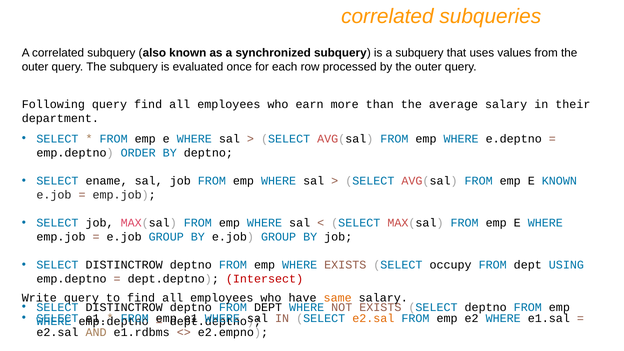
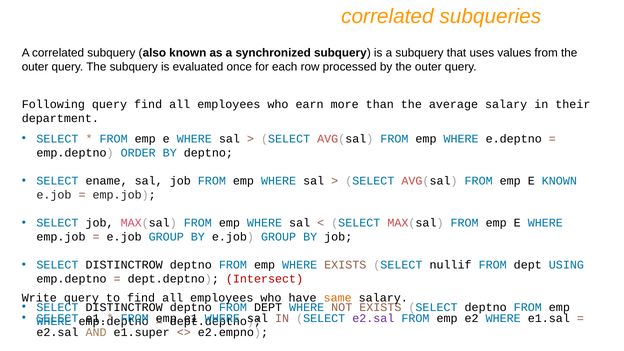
occupy: occupy -> nullif (451, 265)
e2.sal colour: orange -> purple (373, 318)
e1.rdbms: e1.rdbms -> e1.super (142, 332)
